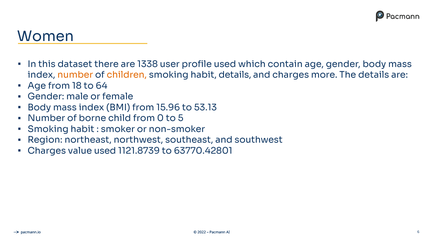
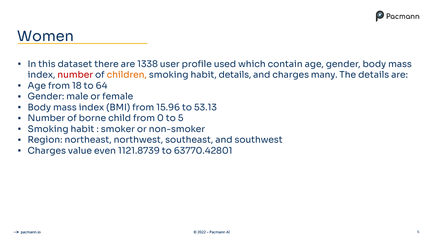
number colour: orange -> red (75, 75)
more: more -> many (324, 75)
value used: used -> even (105, 151)
